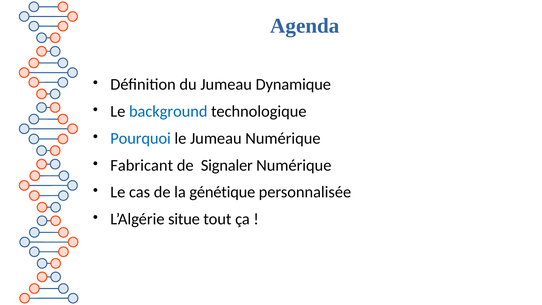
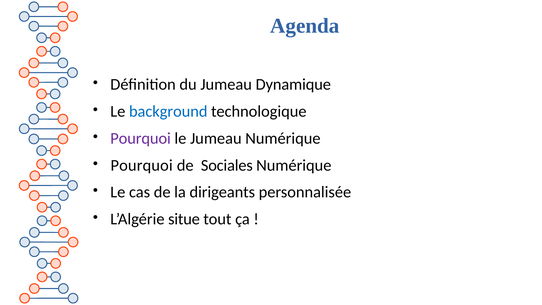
Pourquoi colour: blue -> purple (141, 138)
Fabricant: Fabricant -> Pourquoi (142, 165)
Signaler: Signaler -> Sociales (227, 165)
génétique: génétique -> dirigeants (222, 192)
